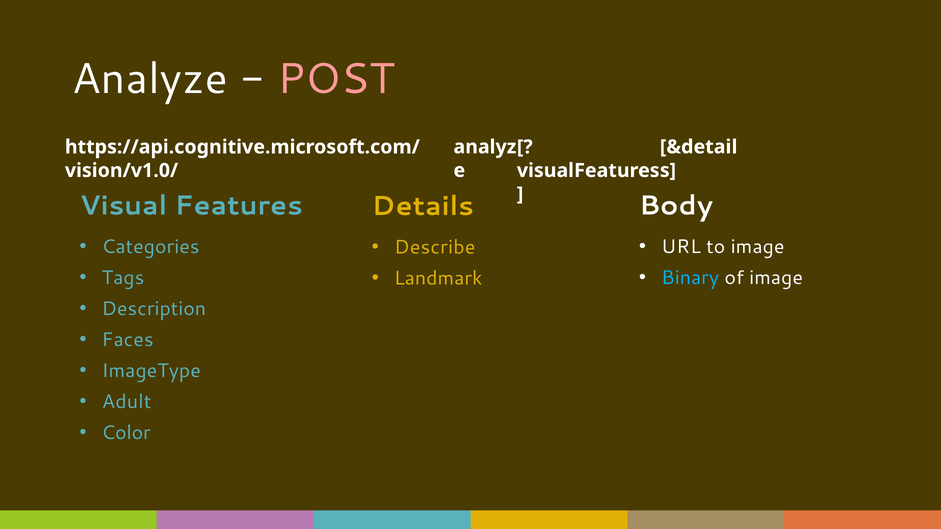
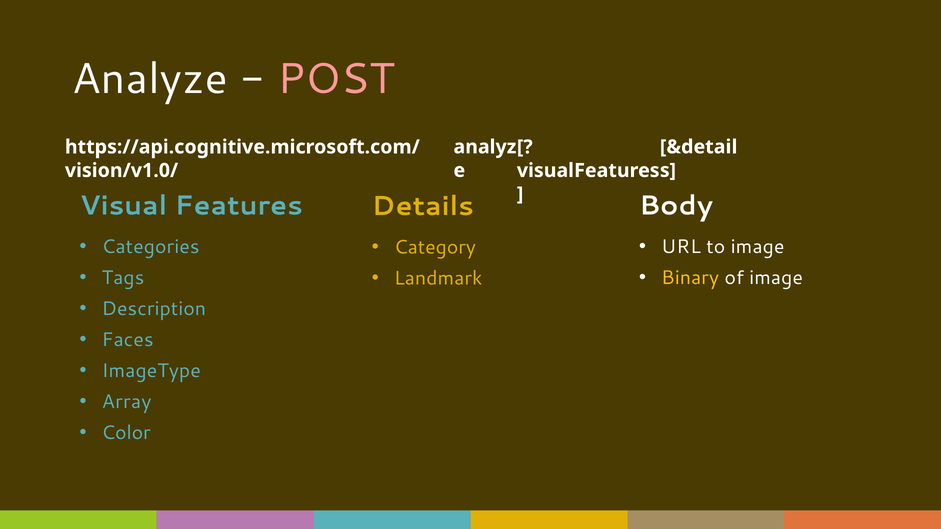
Describe: Describe -> Category (435, 247)
Binary colour: light blue -> yellow (690, 278)
Adult: Adult -> Array (127, 402)
